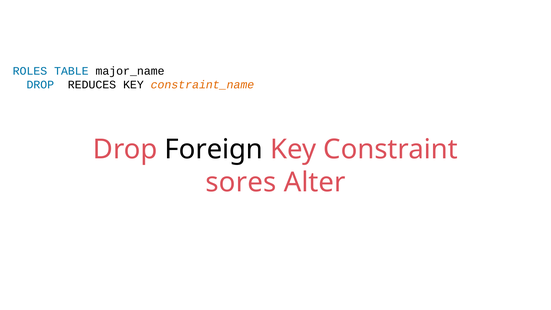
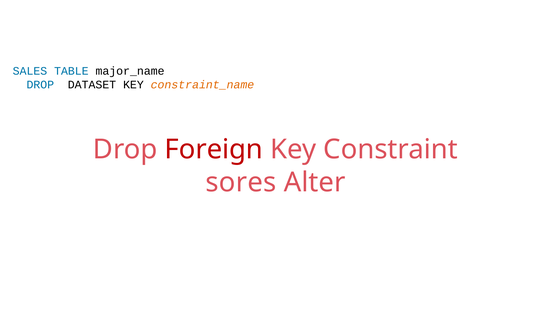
ROLES: ROLES -> SALES (30, 71)
REDUCES: REDUCES -> DATASET (92, 85)
Foreign colour: black -> red (214, 149)
